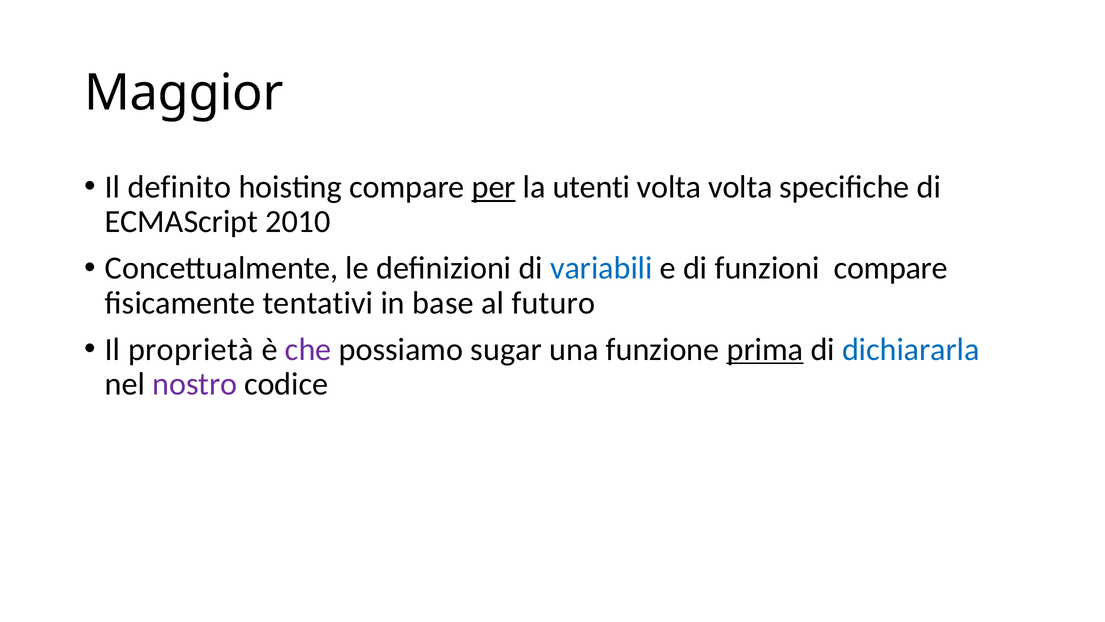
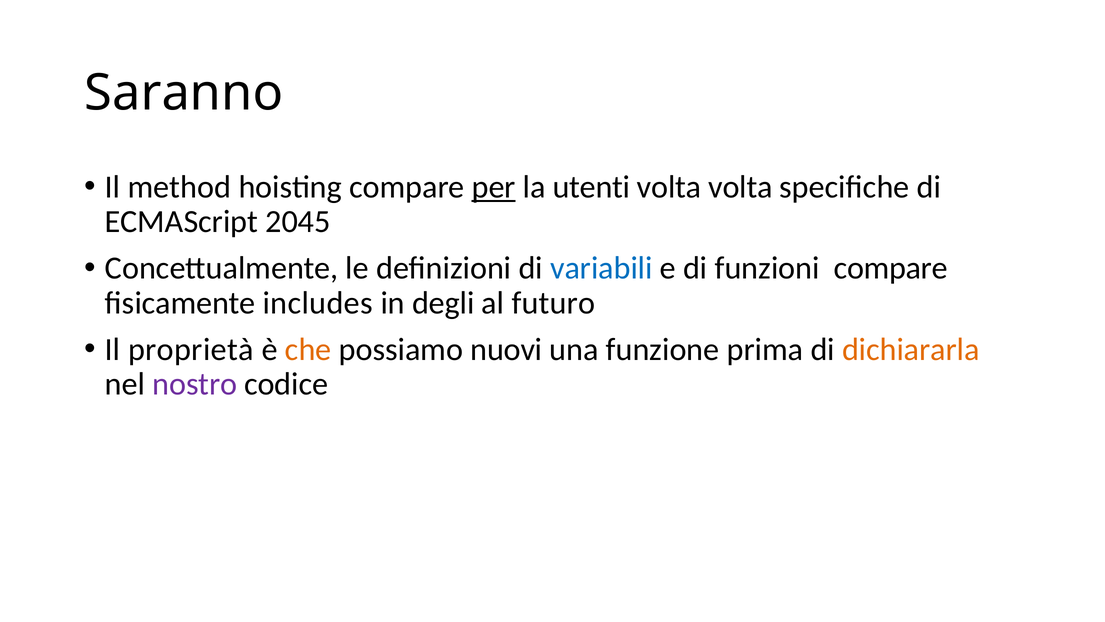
Maggior: Maggior -> Saranno (184, 93)
definito: definito -> method (179, 187)
2010: 2010 -> 2045 (298, 222)
tentativi: tentativi -> includes (318, 303)
base: base -> degli (443, 303)
che colour: purple -> orange (308, 349)
sugar: sugar -> nuovi (506, 349)
prima underline: present -> none (765, 349)
dichiararla colour: blue -> orange (911, 349)
